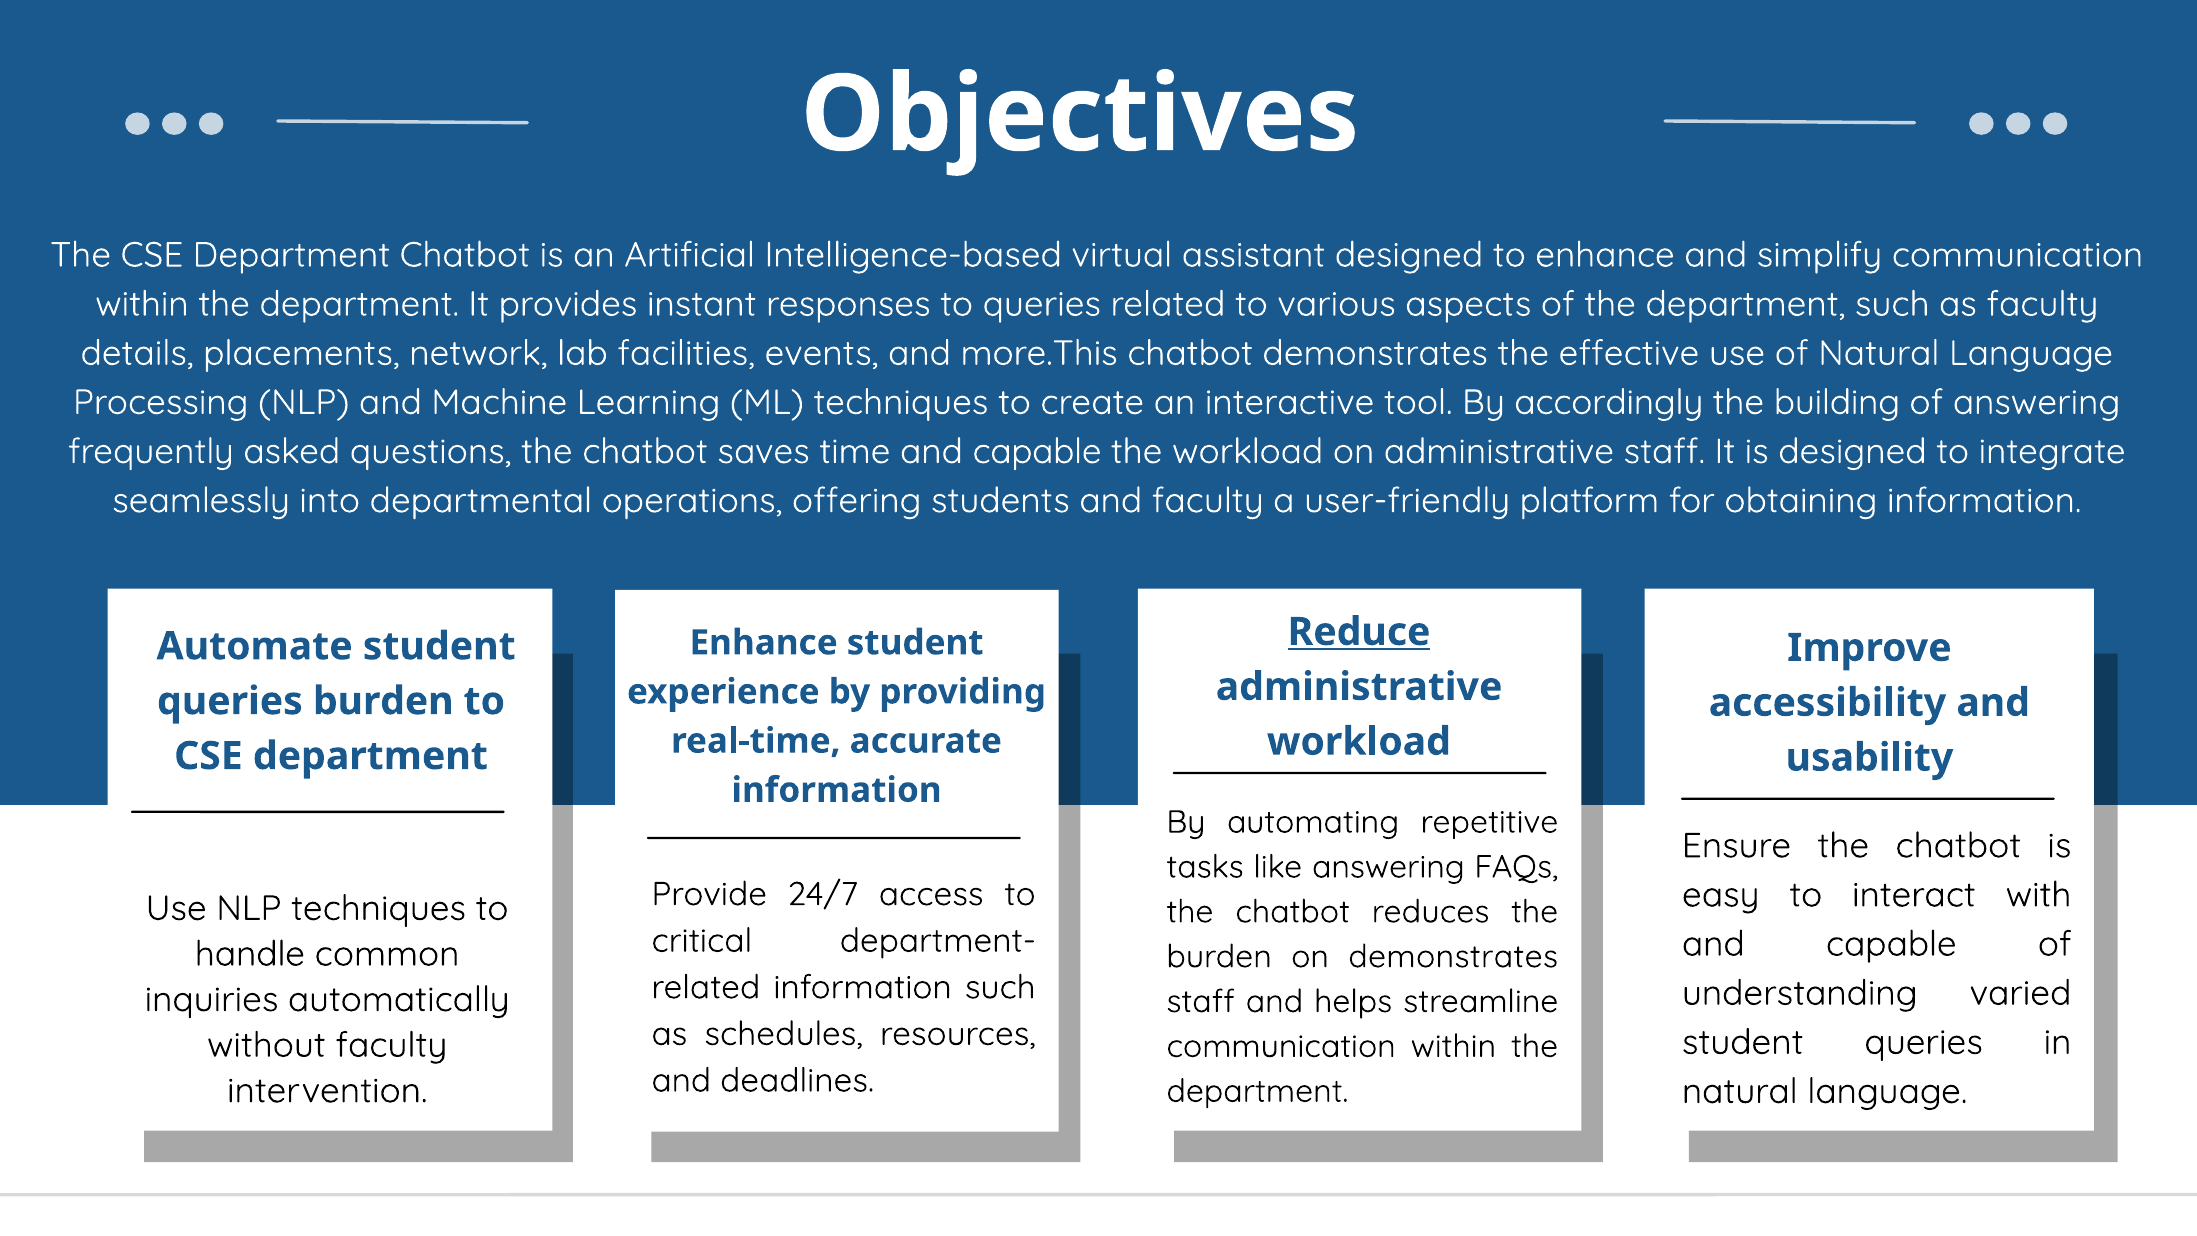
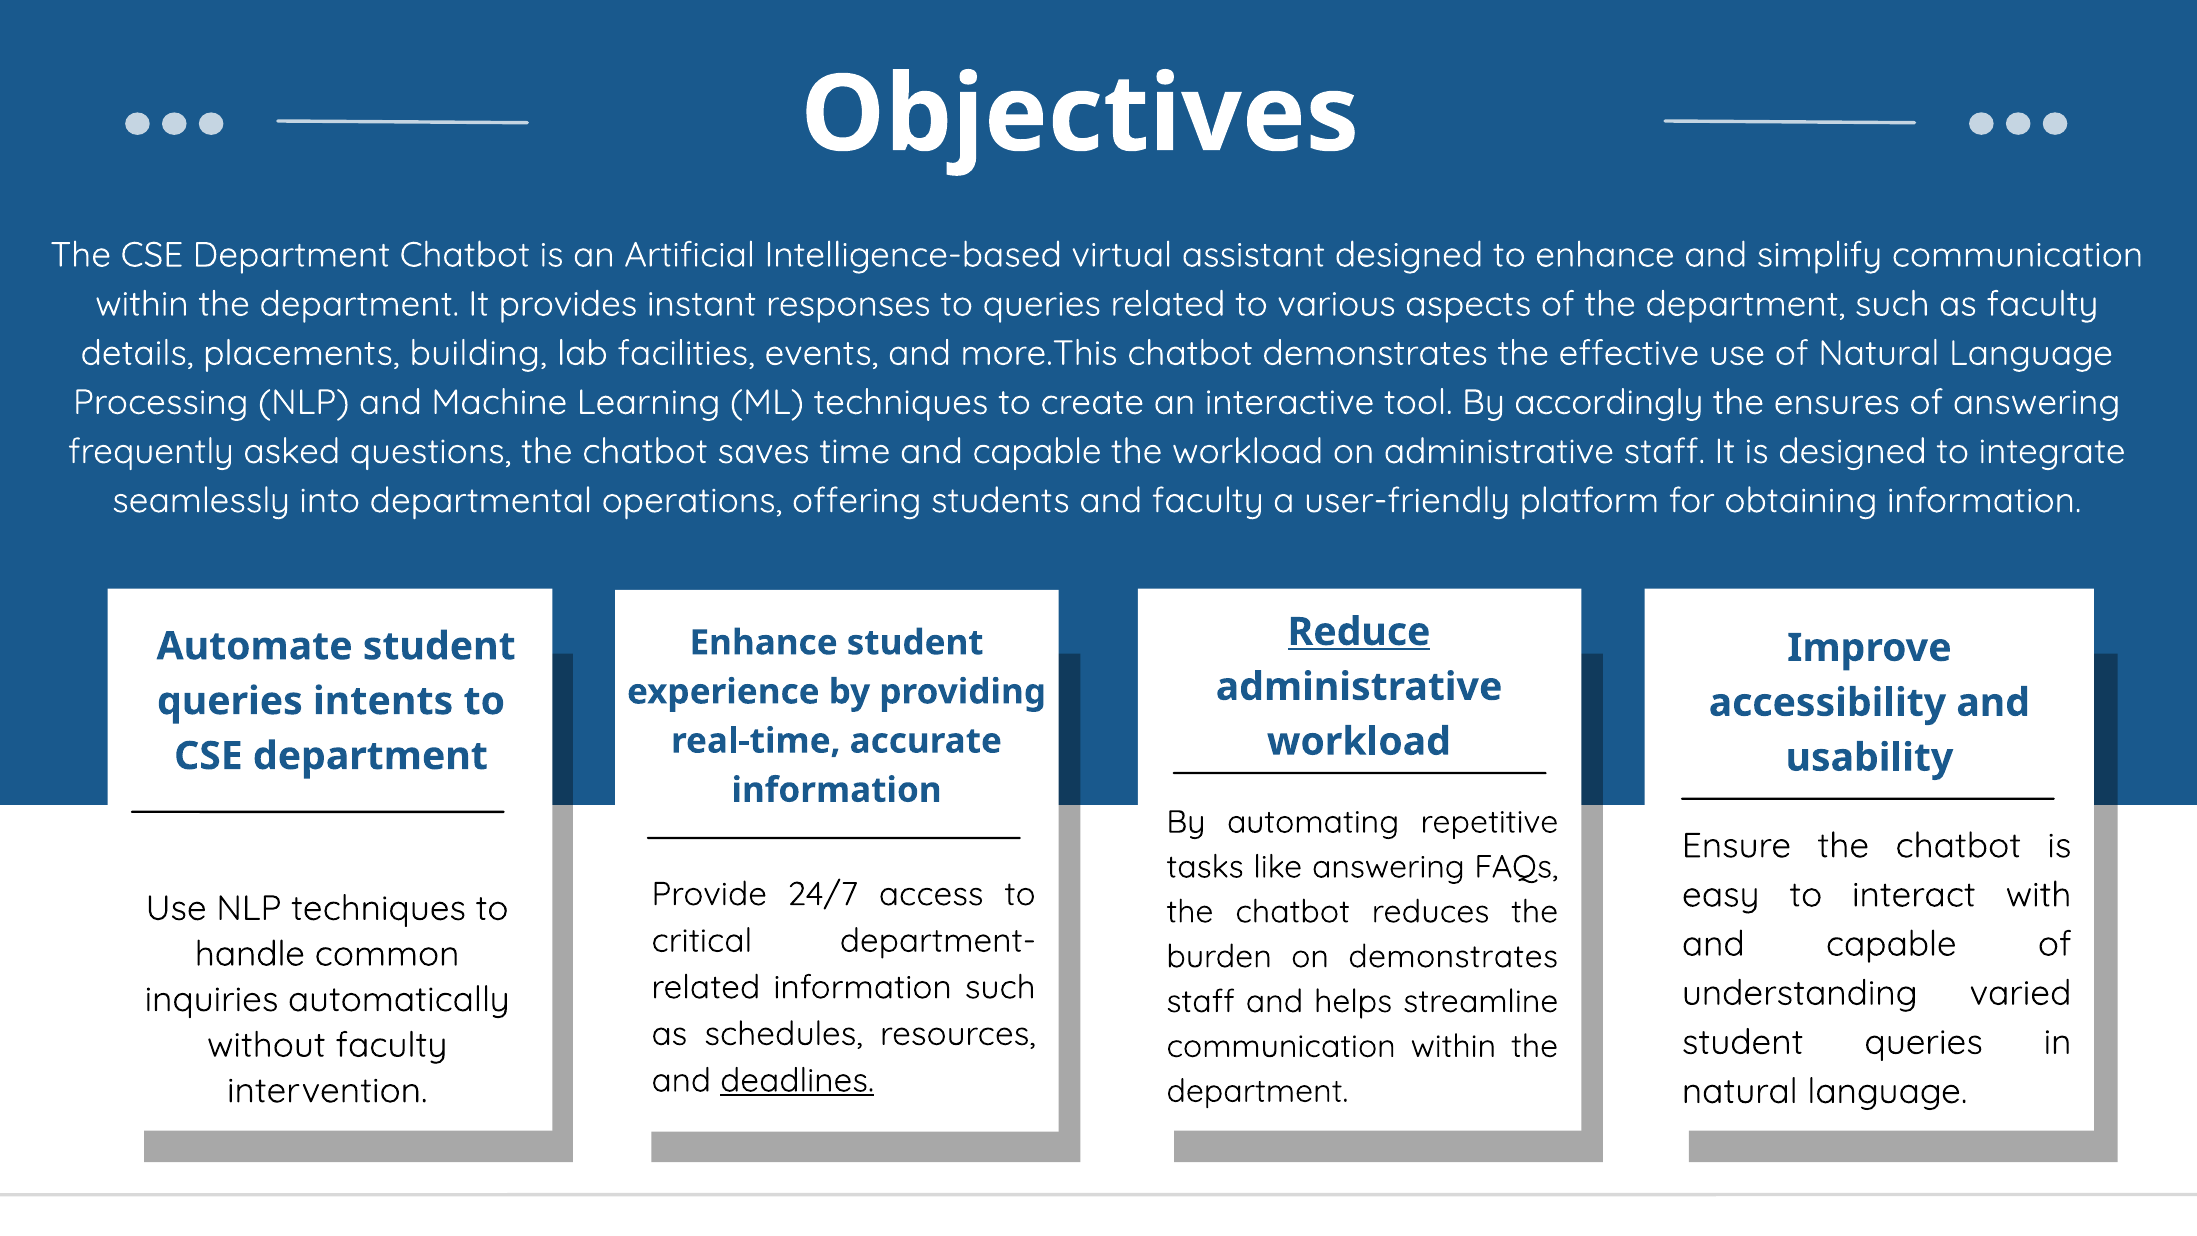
network: network -> building (478, 353)
building: building -> ensures (1837, 402)
queries burden: burden -> intents (383, 701)
deadlines underline: none -> present (797, 1080)
